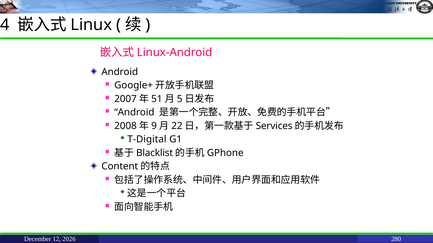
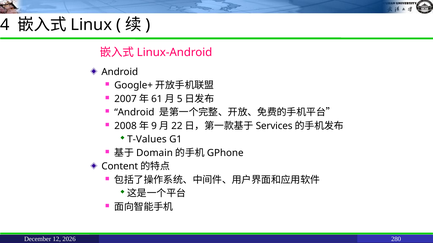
51: 51 -> 61 (157, 99)
T-Digital: T-Digital -> T-Values (147, 140)
Blacklist: Blacklist -> Domain (155, 153)
